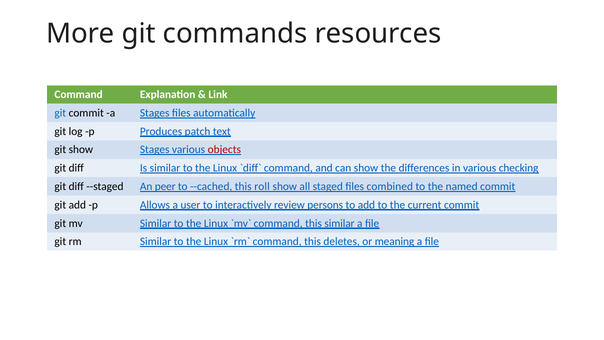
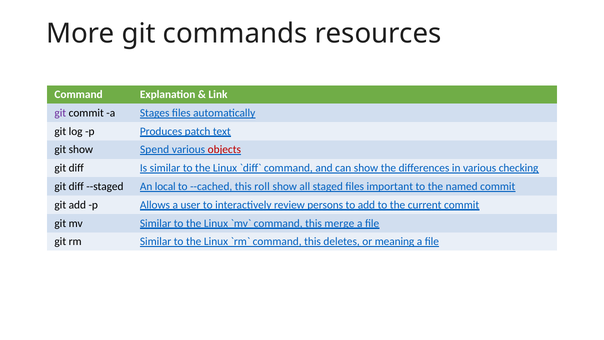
git colour: blue -> purple (60, 113)
show Stages: Stages -> Spend (155, 150)
peer: peer -> local (165, 186)
combined: combined -> important (390, 186)
this similar: similar -> merge (339, 223)
